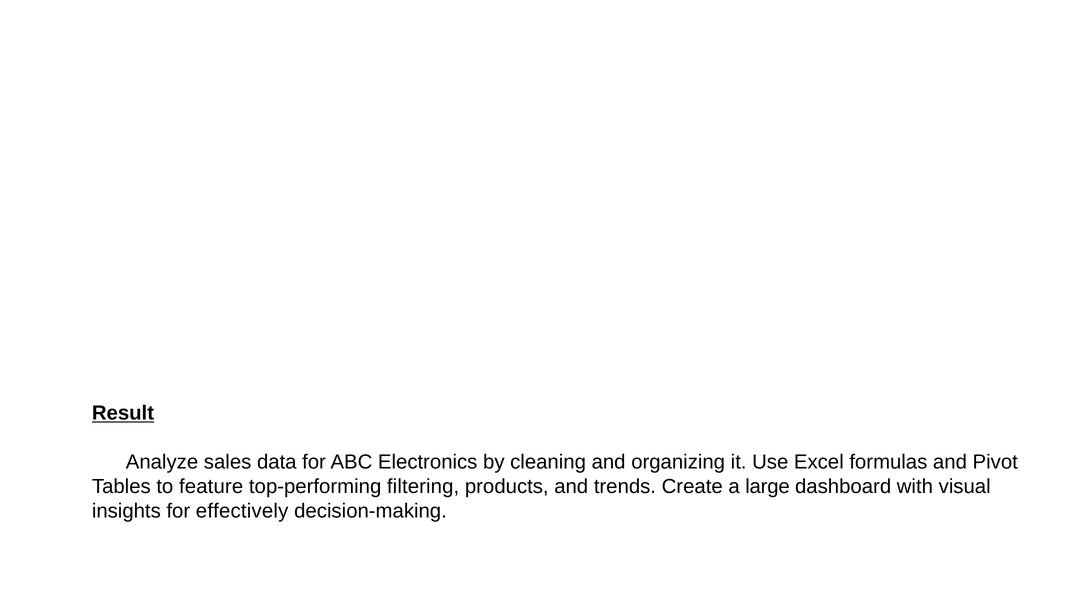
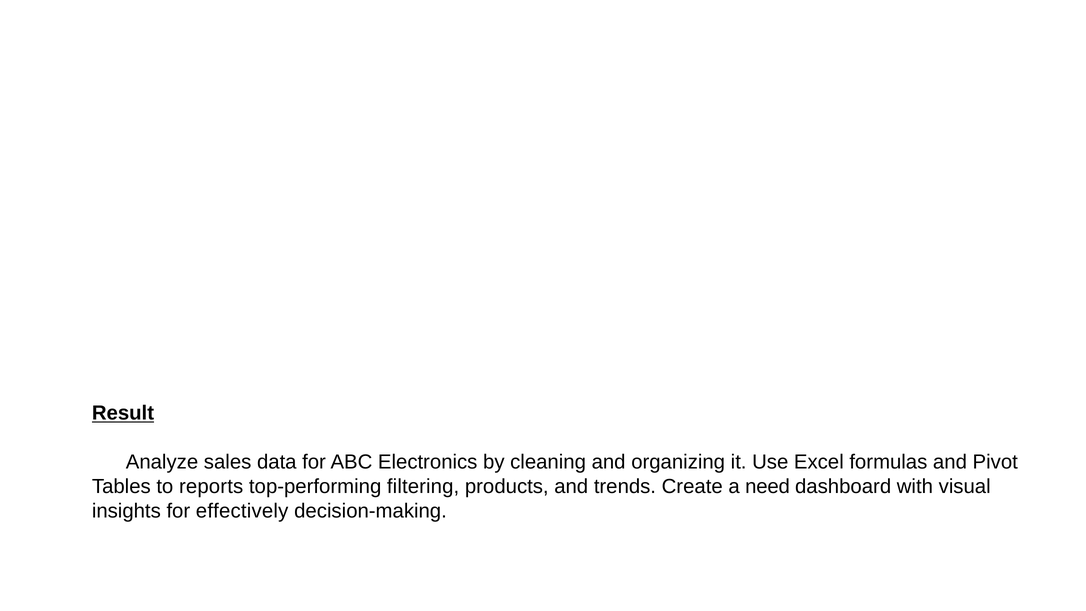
feature: feature -> reports (211, 486)
large: large -> need (767, 486)
